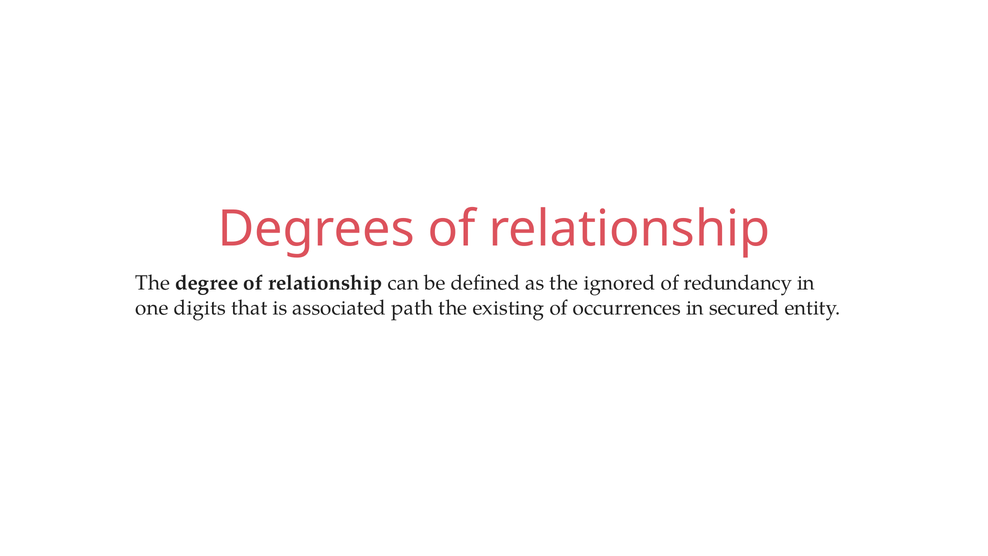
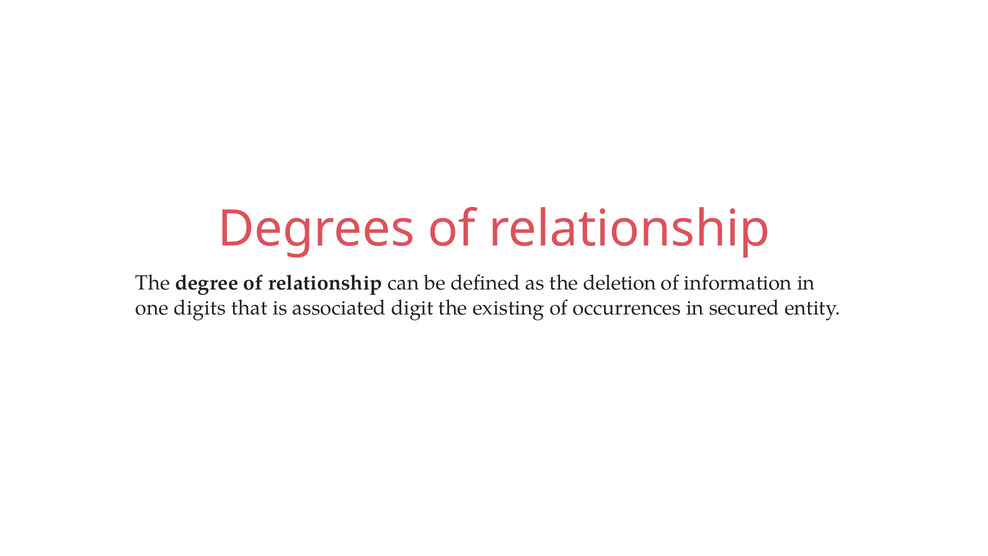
ignored: ignored -> deletion (620, 283)
redundancy: redundancy -> information (738, 283)
path: path -> digit (412, 308)
